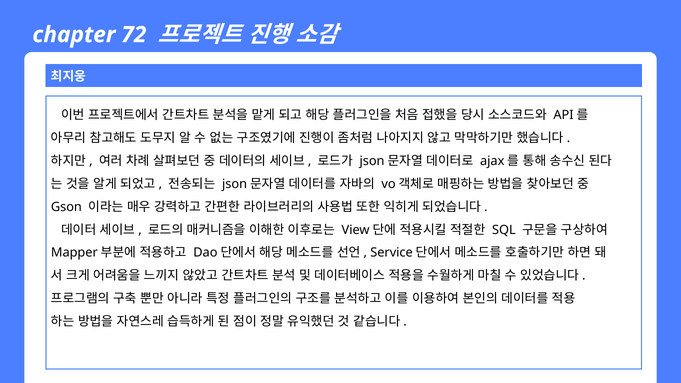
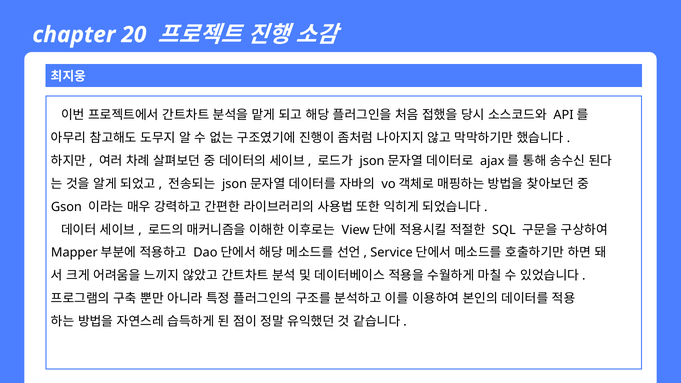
72: 72 -> 20 (134, 35)
